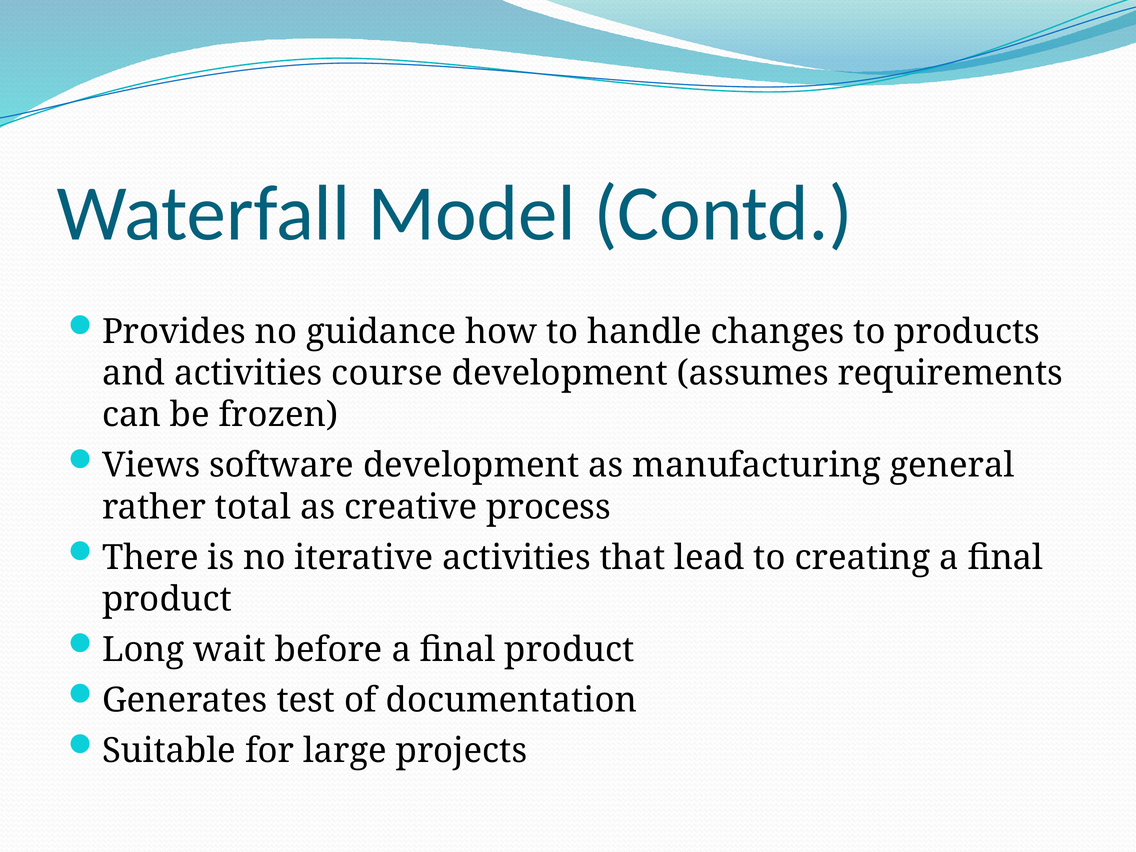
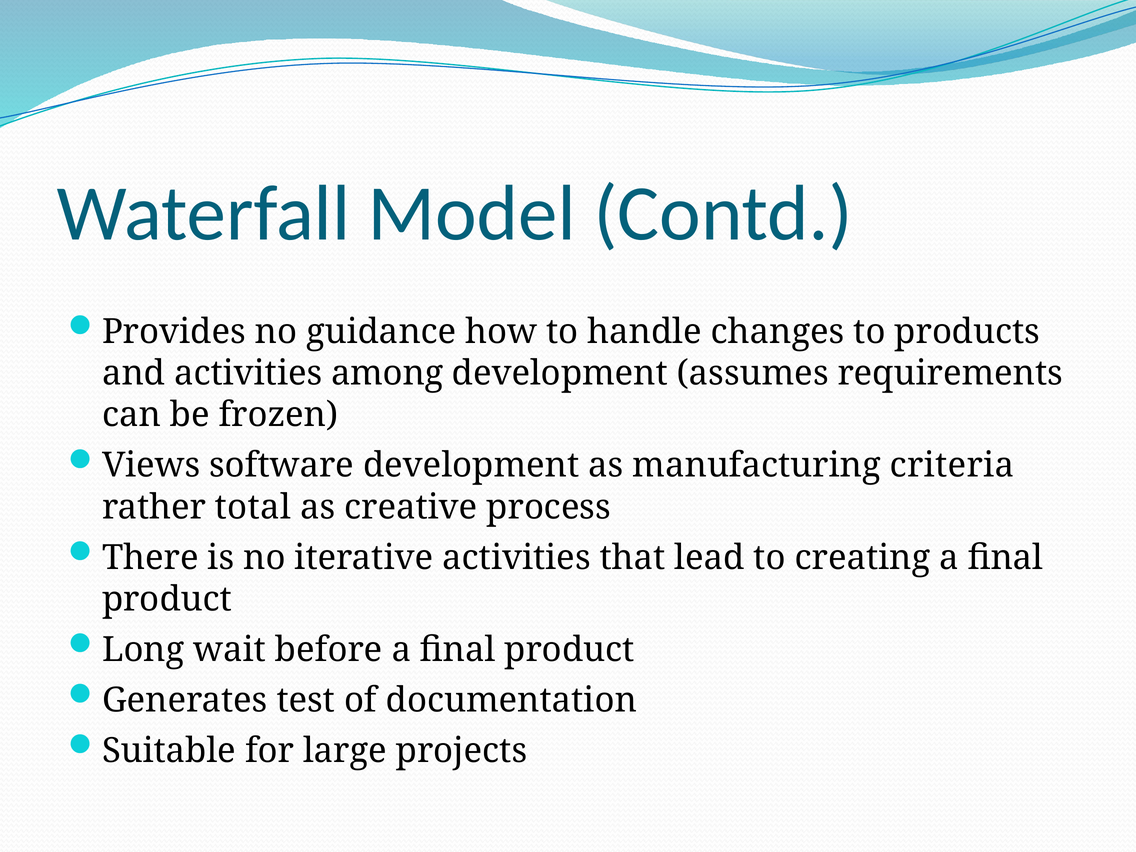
course: course -> among (387, 373)
general: general -> criteria (952, 466)
